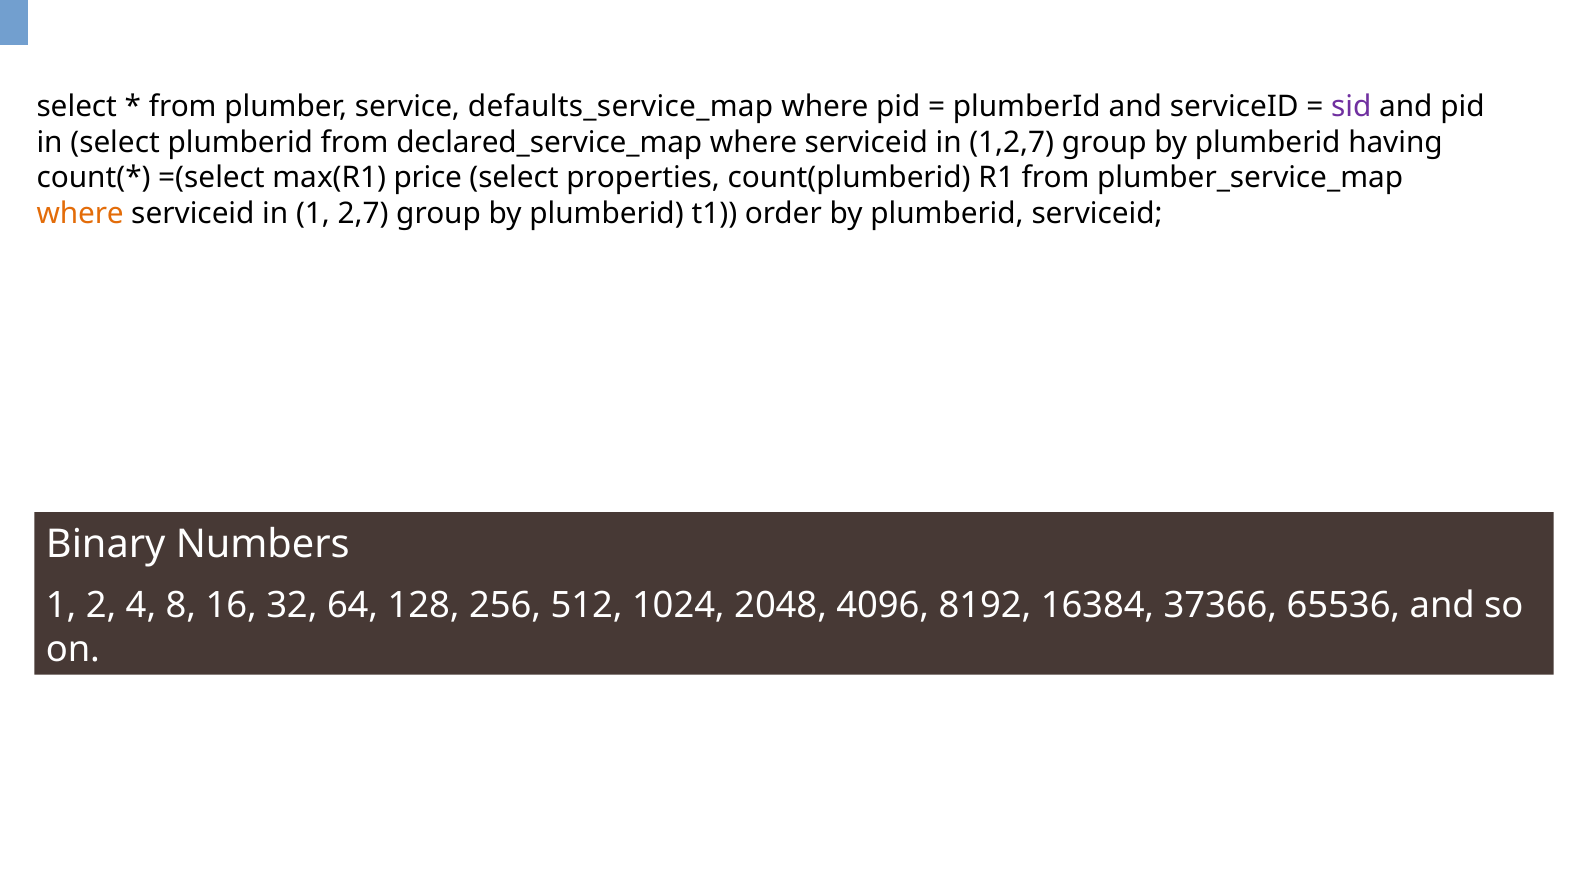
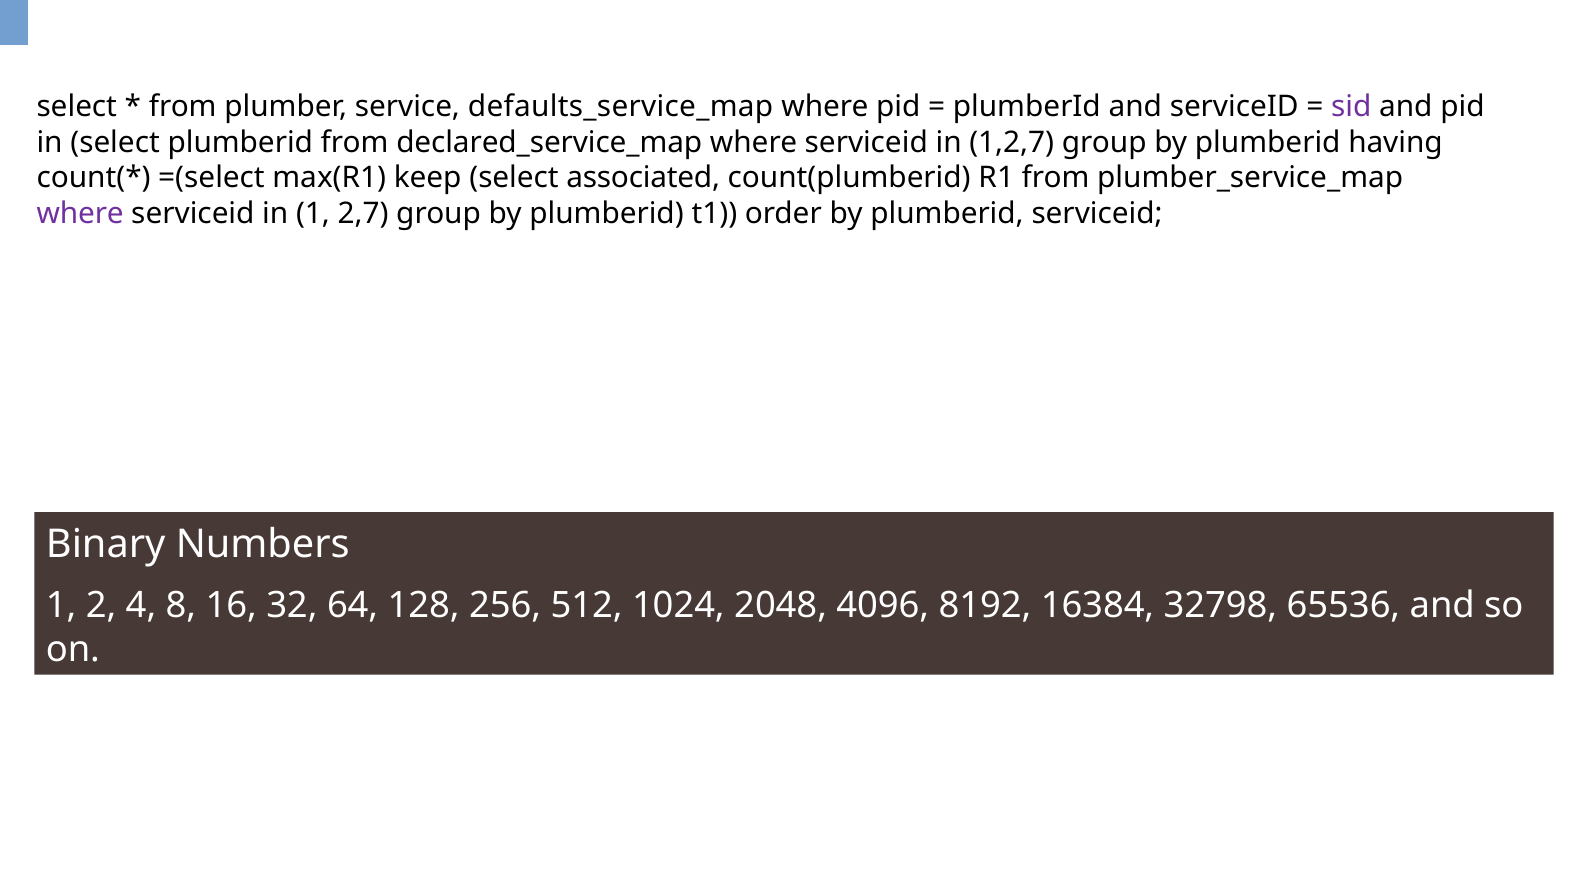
price: price -> keep (428, 178)
properties: properties -> associated (643, 178)
where colour: orange -> purple (80, 214)
37366: 37366 -> 32798 (1220, 606)
